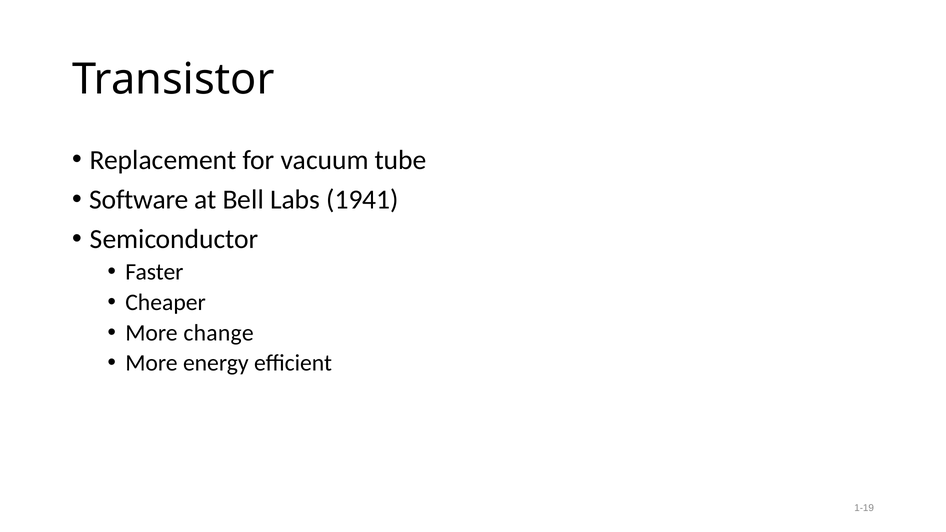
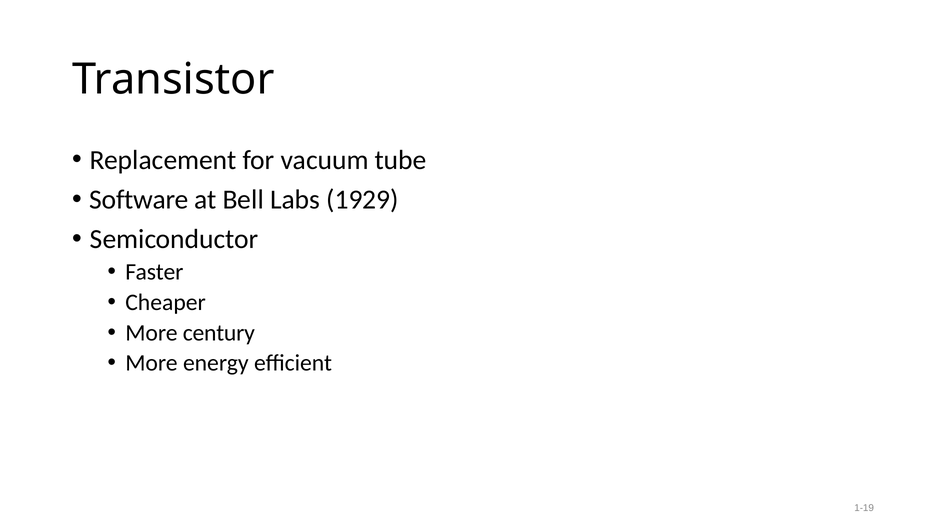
1941: 1941 -> 1929 (362, 200)
change: change -> century (219, 333)
